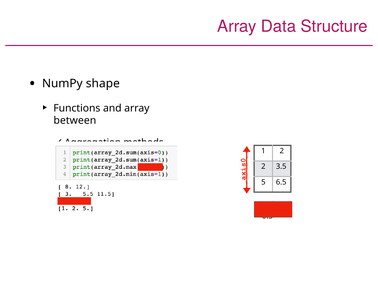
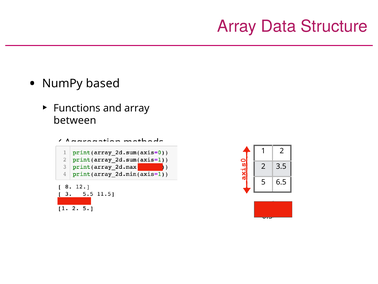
shape: shape -> based (103, 83)
